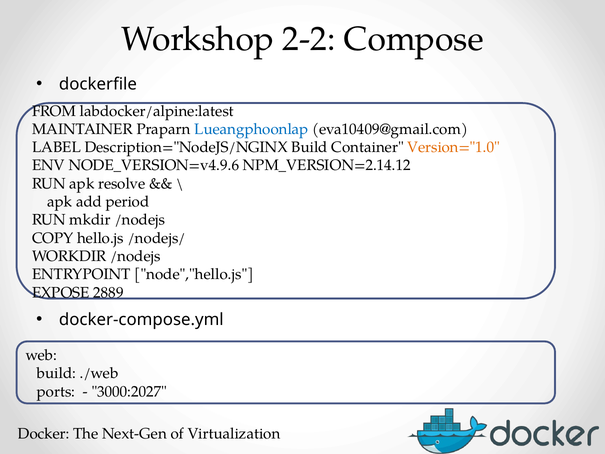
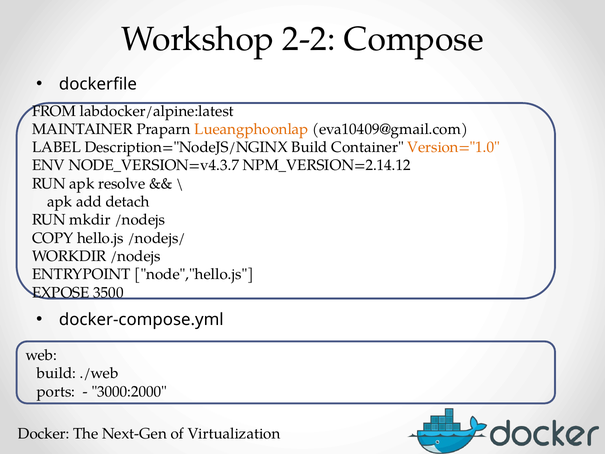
Lueangphoonlap colour: blue -> orange (251, 129)
NODE_VERSION=v4.9.6: NODE_VERSION=v4.9.6 -> NODE_VERSION=v4.3.7 (154, 165)
period: period -> detach (128, 202)
2889: 2889 -> 3500 (109, 292)
3000:2027: 3000:2027 -> 3000:2000 (129, 391)
